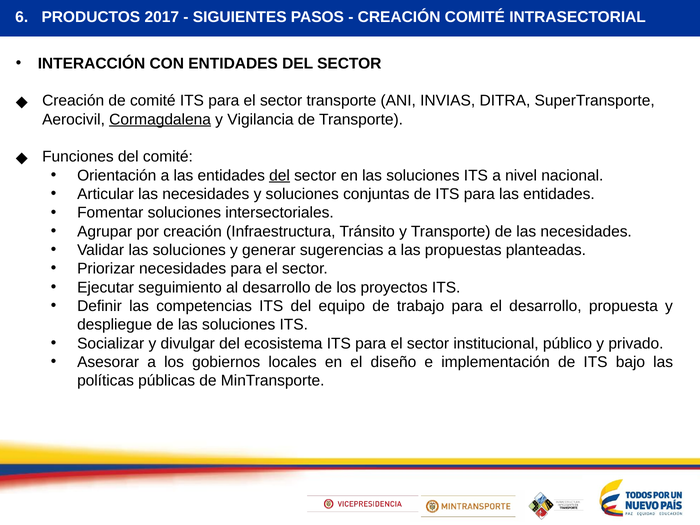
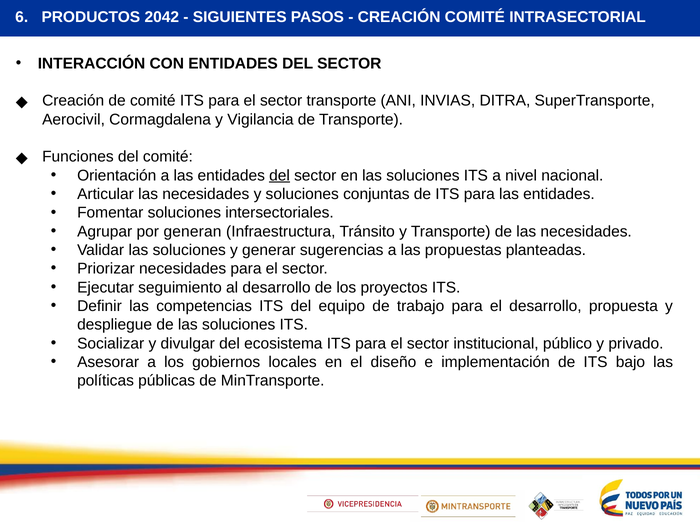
2017: 2017 -> 2042 (162, 17)
Cormagdalena underline: present -> none (160, 119)
por creación: creación -> generan (192, 231)
